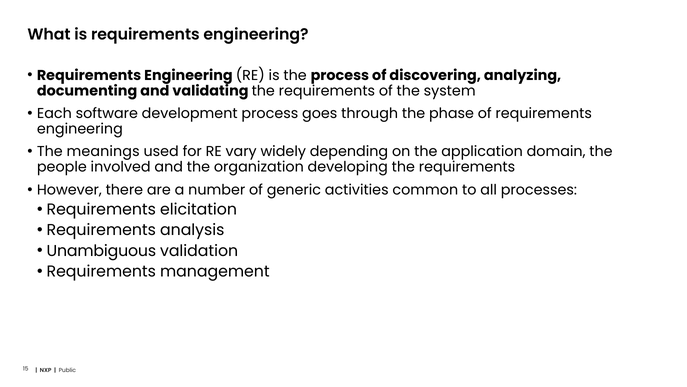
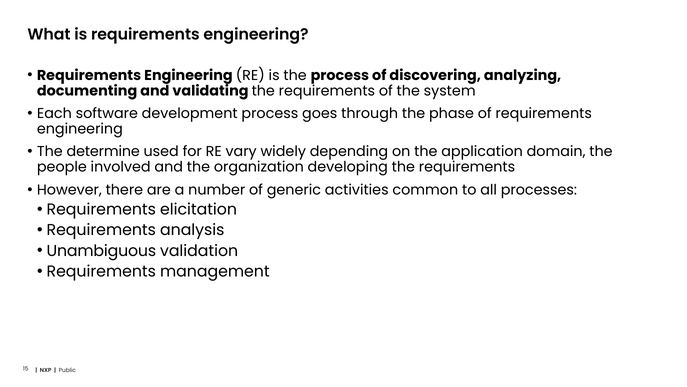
meanings: meanings -> determine (103, 151)
